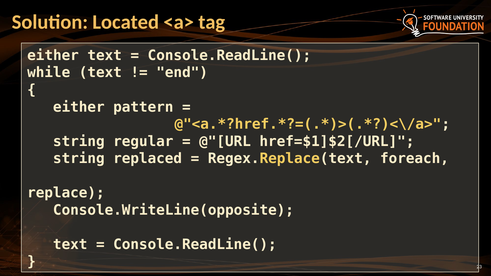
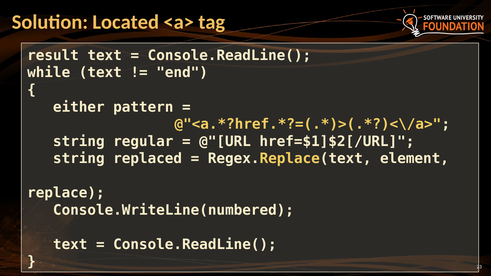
either: either -> result (53, 55)
foreach: foreach -> element (414, 159)
Console.WriteLine(opposite: Console.WriteLine(opposite -> Console.WriteLine(numbered (173, 210)
